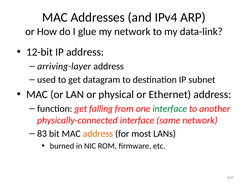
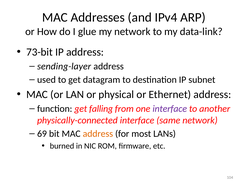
12-bit: 12-bit -> 73-bit (40, 52)
arriving-layer: arriving-layer -> sending-layer (64, 66)
interface colour: green -> purple (170, 109)
83: 83 -> 69 (42, 134)
